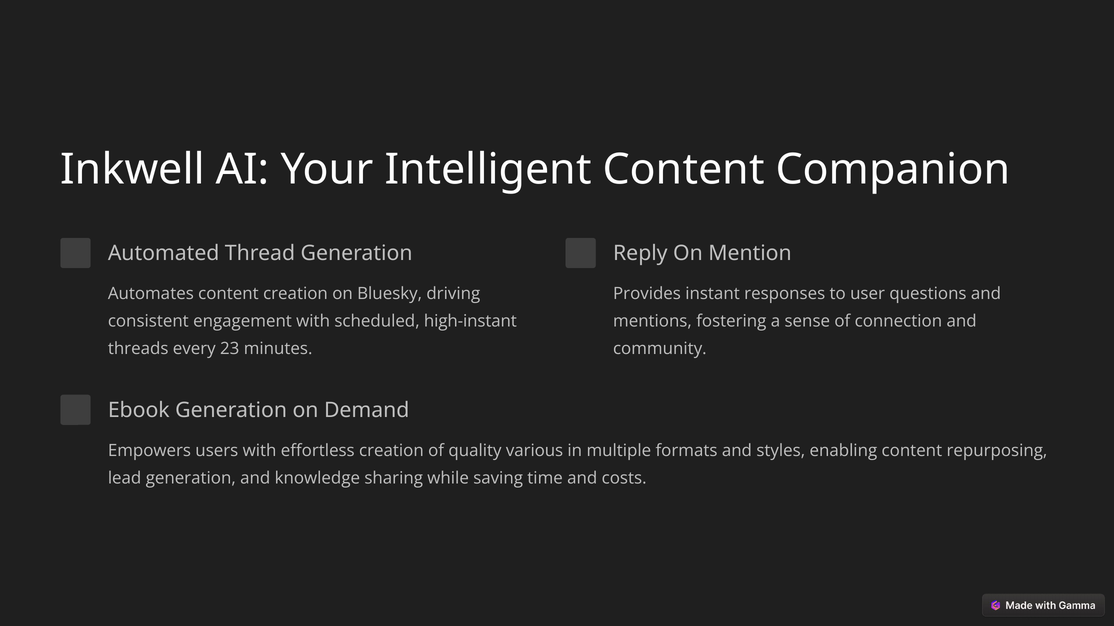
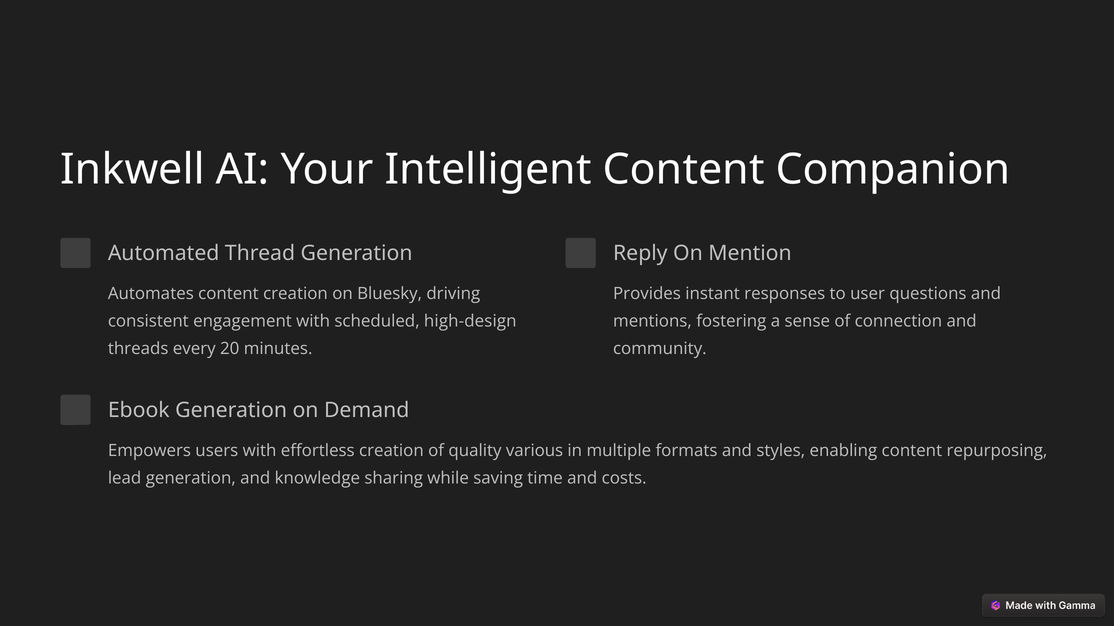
high-instant: high-instant -> high-design (470, 322)
23: 23 -> 20 (230, 349)
